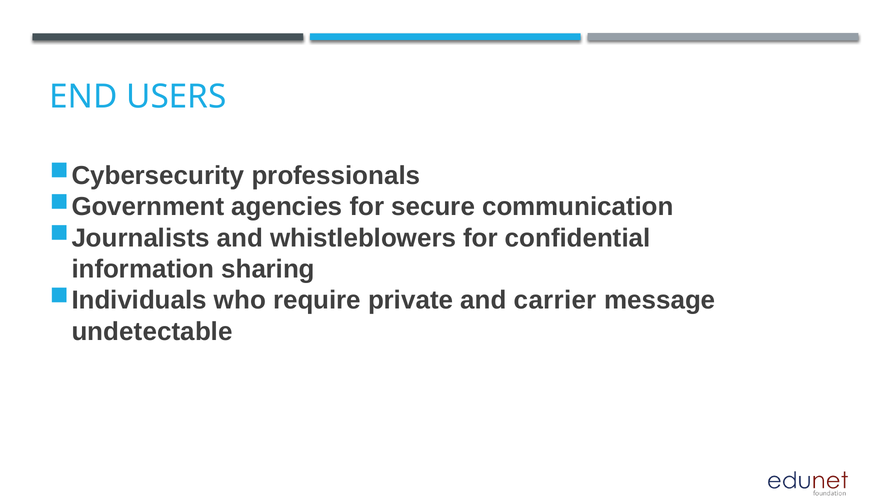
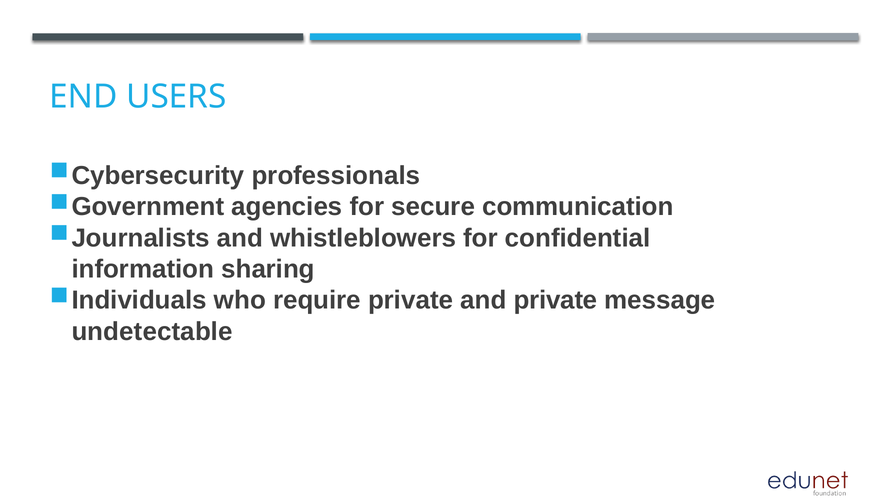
and carrier: carrier -> private (555, 300)
